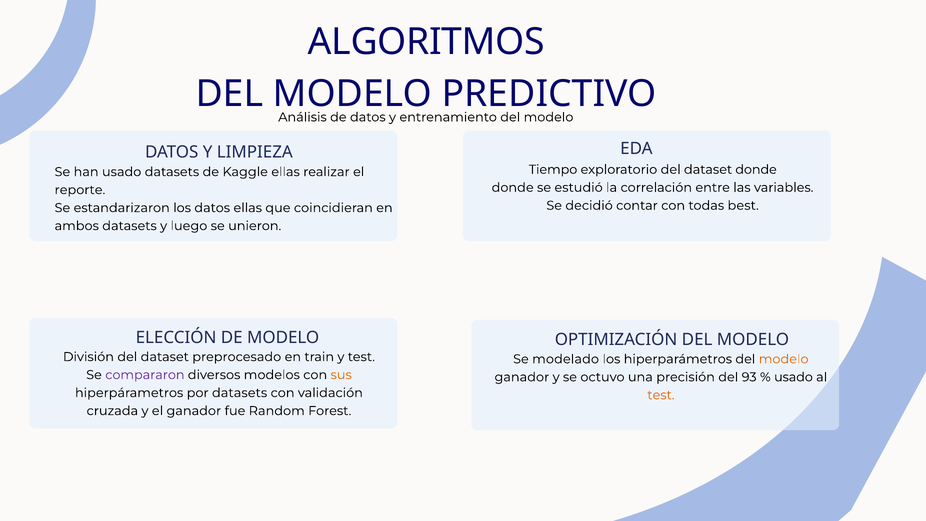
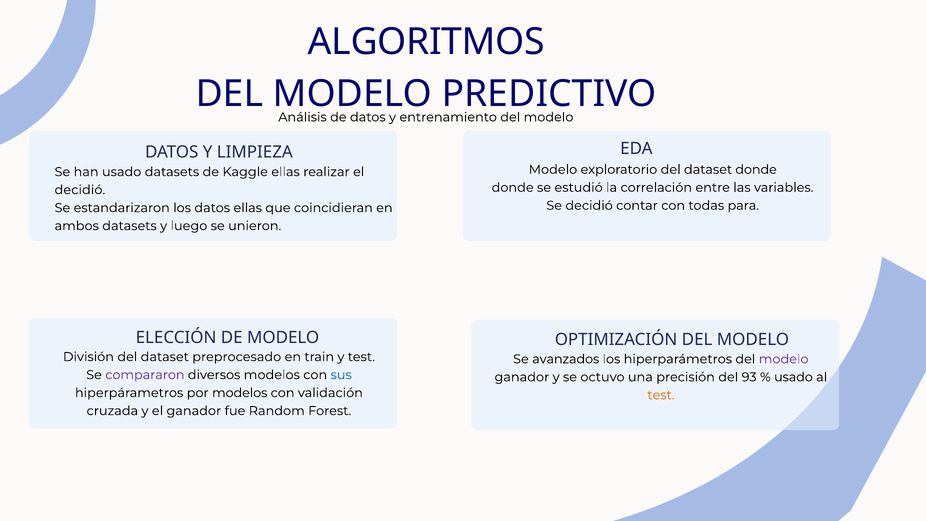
Tiempo: Tiempo -> Modelo (553, 170)
reporte: reporte -> decidió (80, 190)
best: best -> para (743, 205)
modelado: modelado -> avanzados (566, 359)
modelo colour: orange -> purple (784, 359)
sus colour: orange -> blue (341, 375)
por datasets: datasets -> modelos (240, 393)
